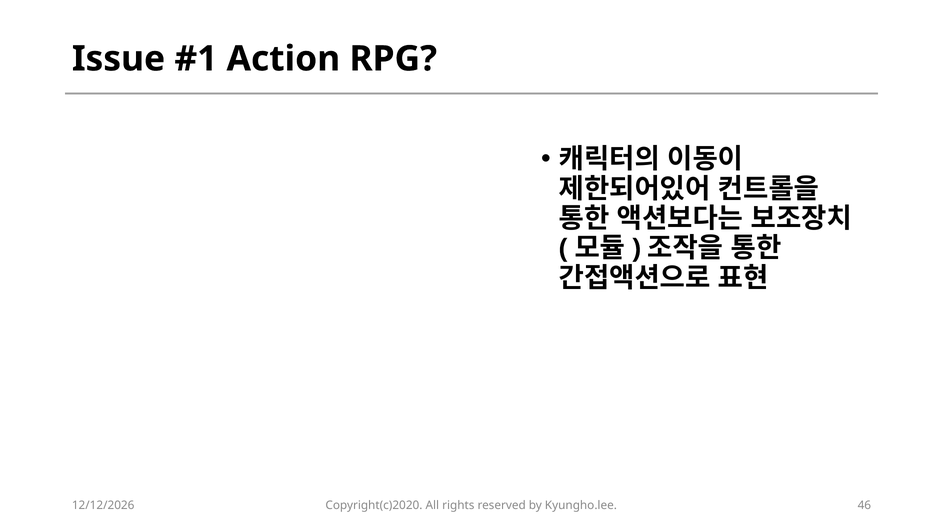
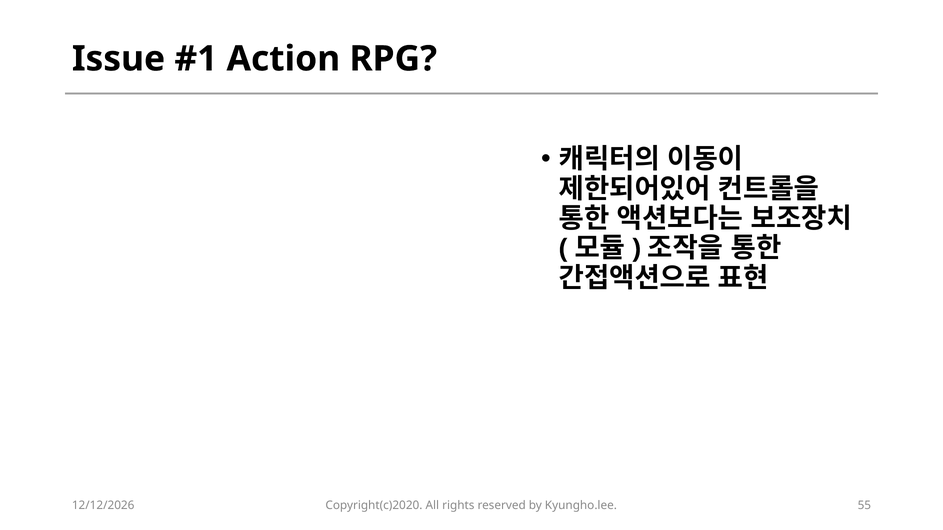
46: 46 -> 55 (864, 506)
